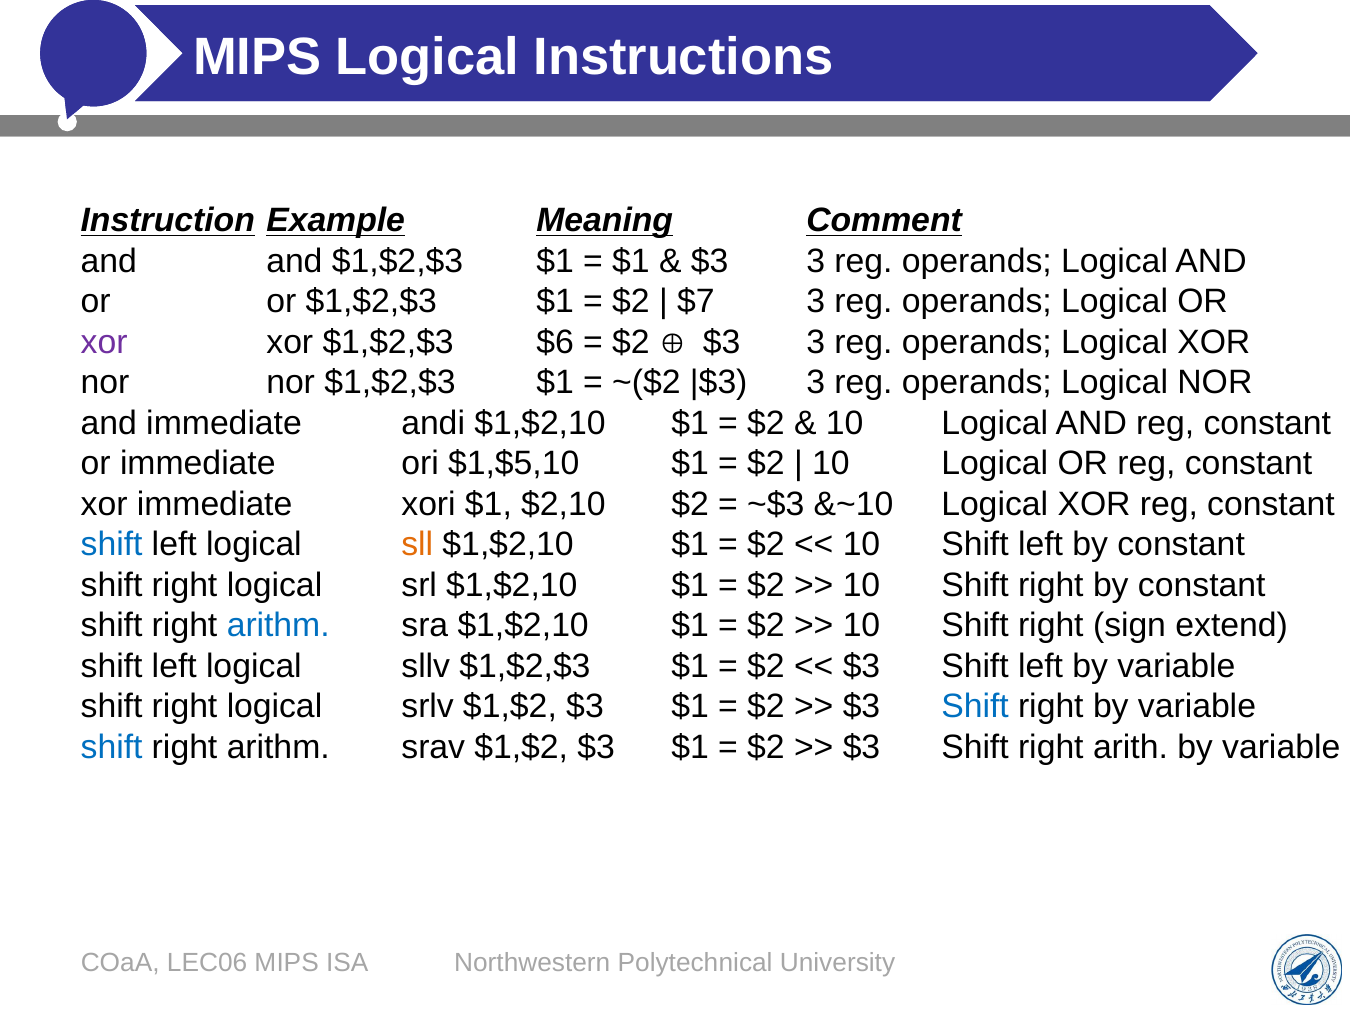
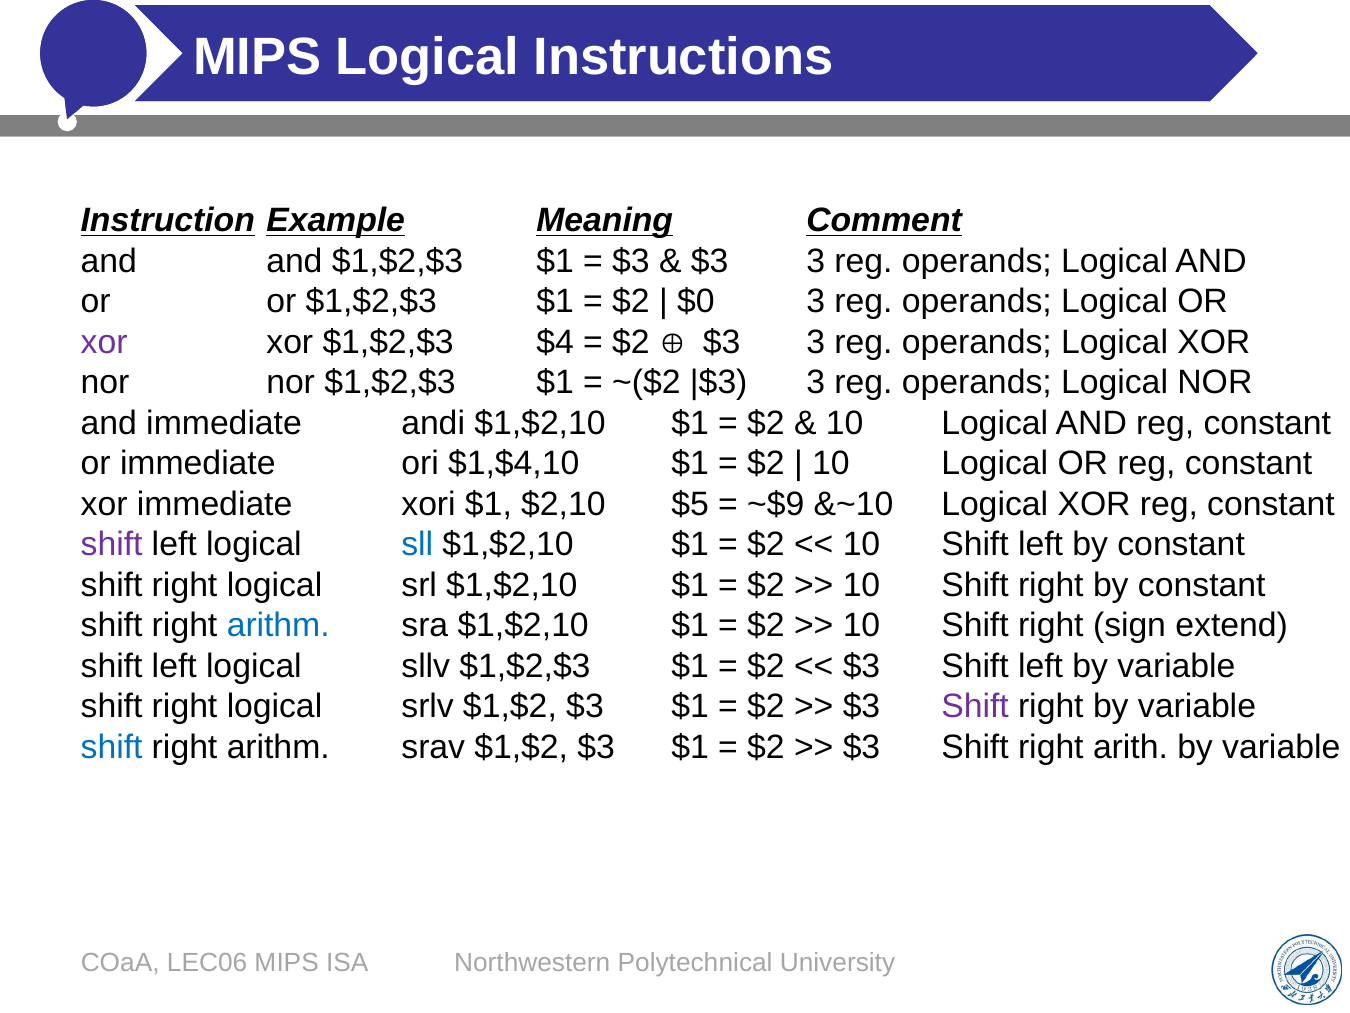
$1: $1 -> $3 (631, 261)
$7: $7 -> $0 (696, 301)
$6: $6 -> $4 (555, 342)
$1,$5,10: $1,$5,10 -> $1,$4,10 (514, 463)
$2,10 $2: $2 -> $5 (690, 504)
~$3: ~$3 -> ~$9 (776, 504)
shift colour: blue -> purple (112, 544)
sll colour: orange -> blue (417, 544)
Shift colour: blue -> purple (975, 706)
